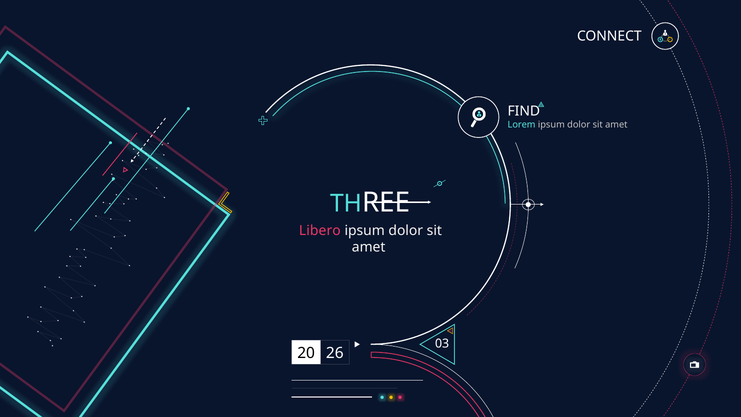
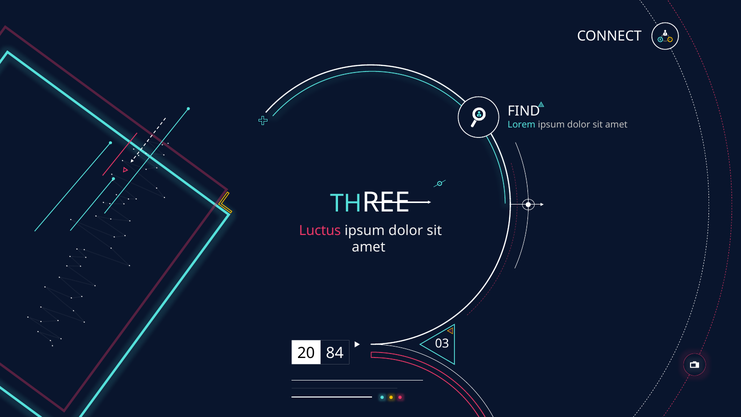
Libero: Libero -> Luctus (320, 230)
26: 26 -> 84 (335, 353)
